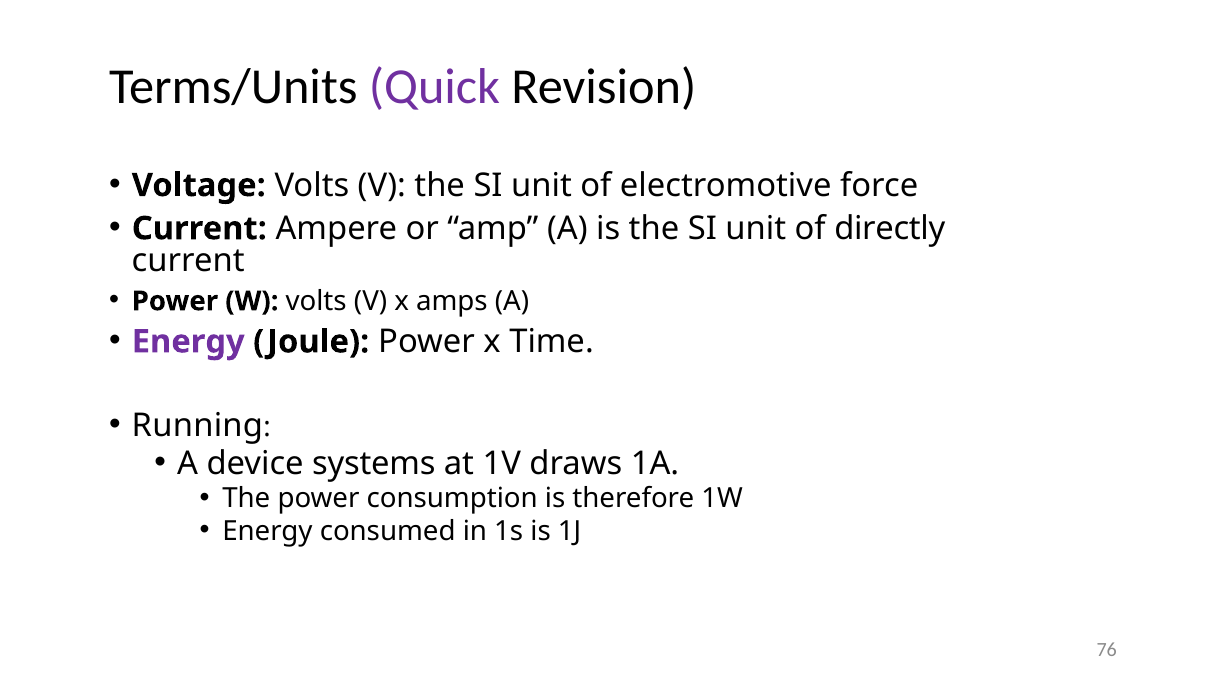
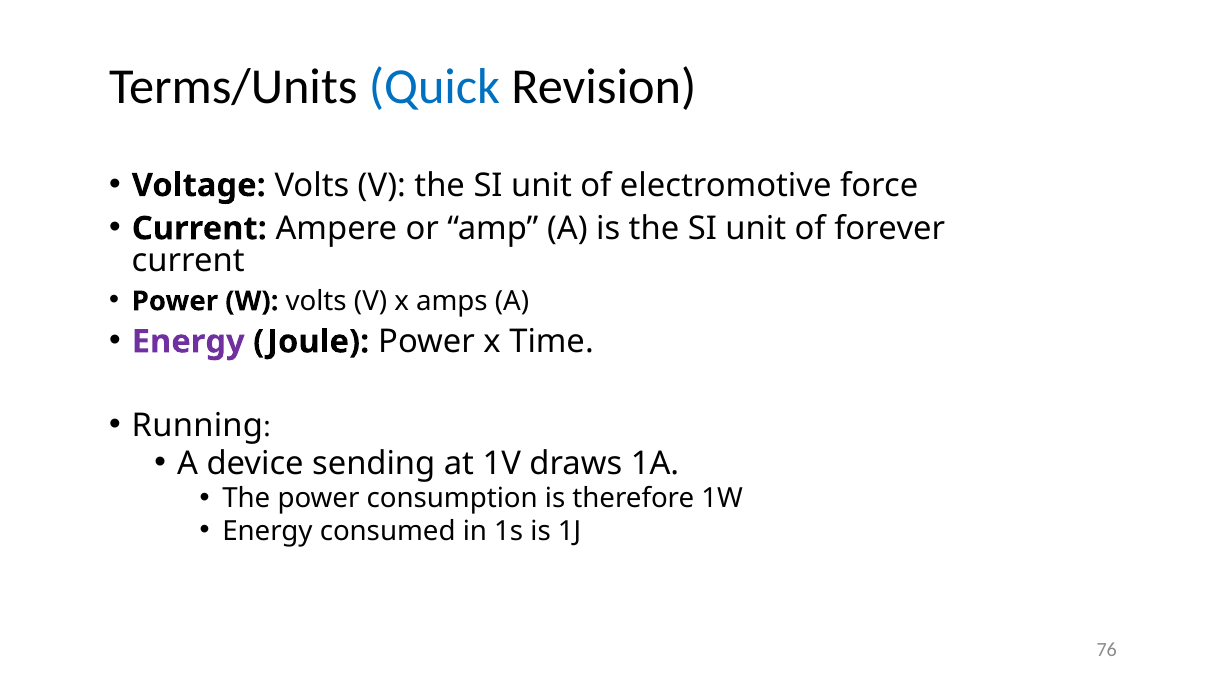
Quick colour: purple -> blue (435, 87)
directly: directly -> forever (890, 229)
systems: systems -> sending (374, 463)
